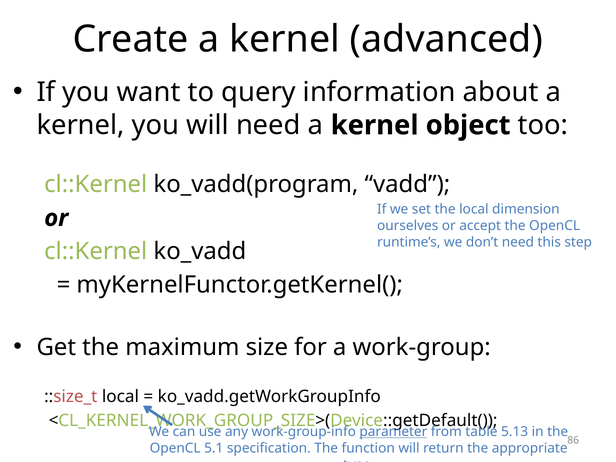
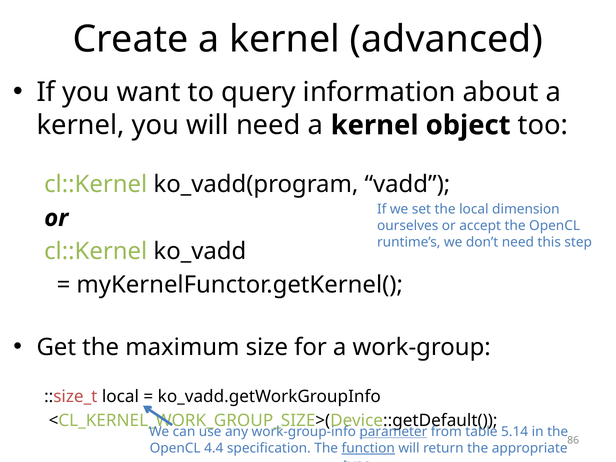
5.13: 5.13 -> 5.14 (515, 432)
5.1: 5.1 -> 4.4 (214, 448)
function underline: none -> present (368, 448)
